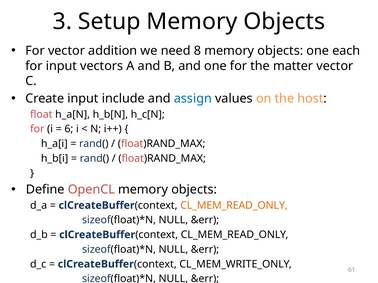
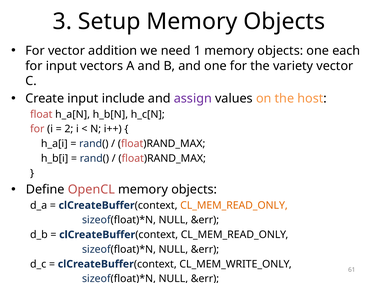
8: 8 -> 1 (197, 51)
matter: matter -> variety (293, 66)
assign colour: blue -> purple (193, 99)
6: 6 -> 2 (69, 129)
